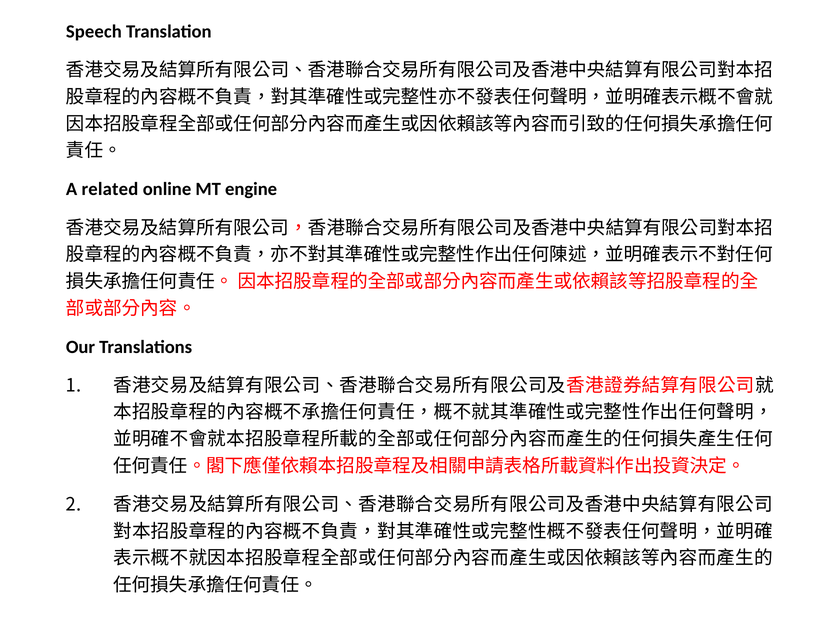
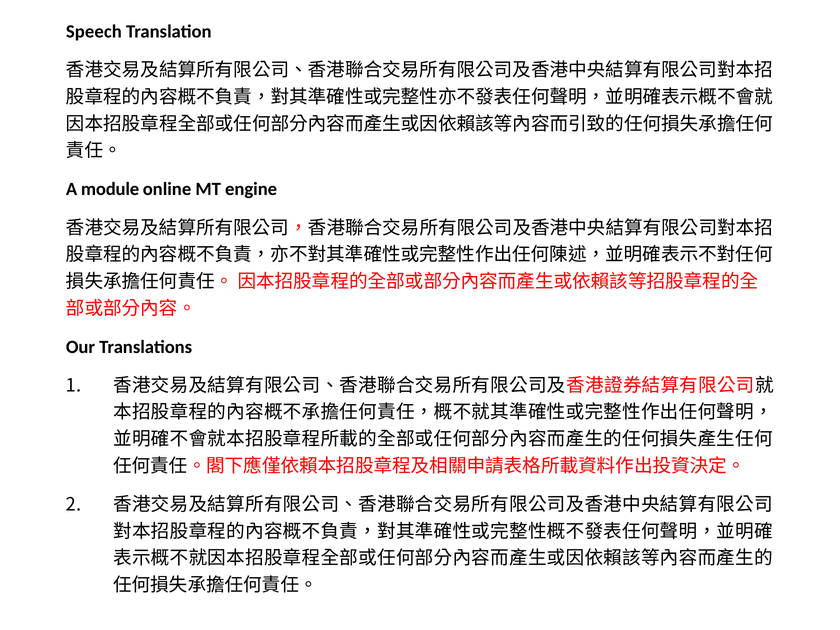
related: related -> module (110, 189)
